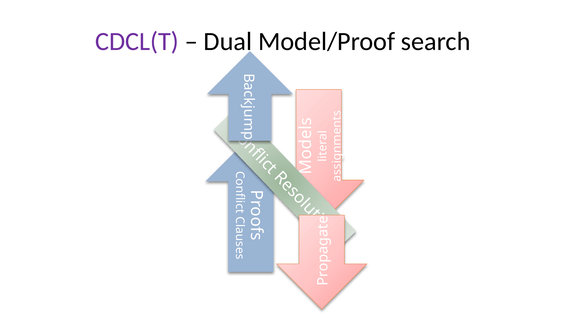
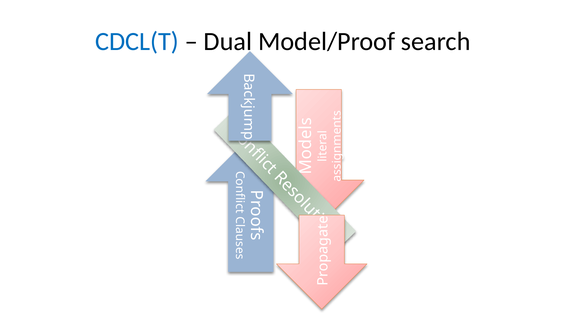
CDCL(T colour: purple -> blue (137, 42)
